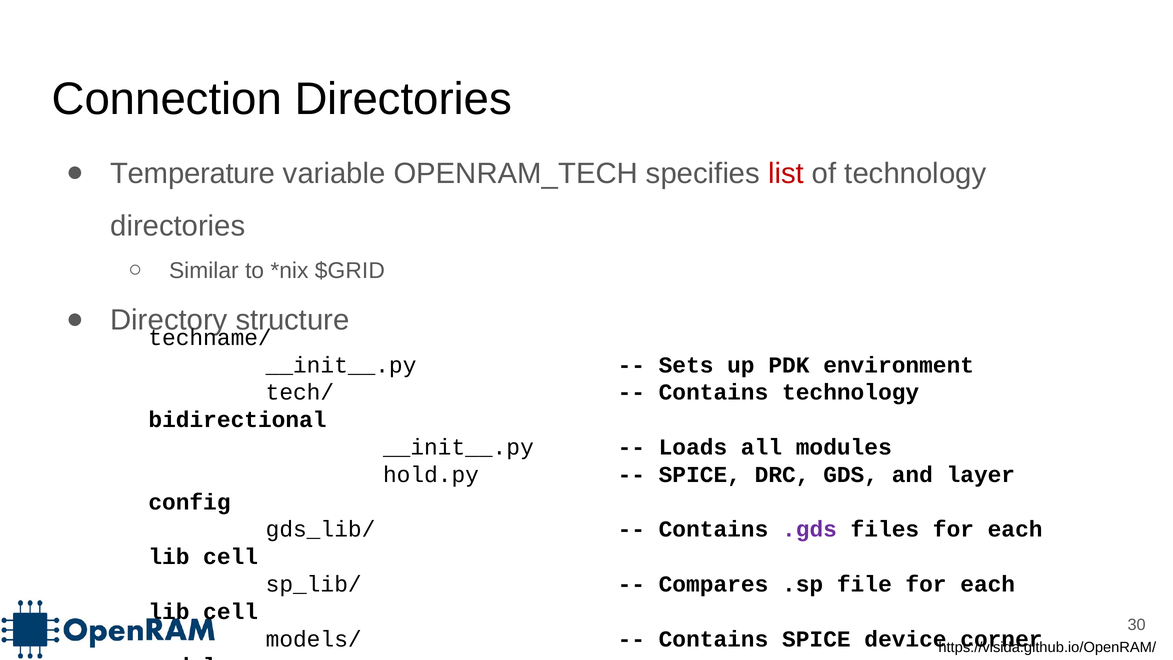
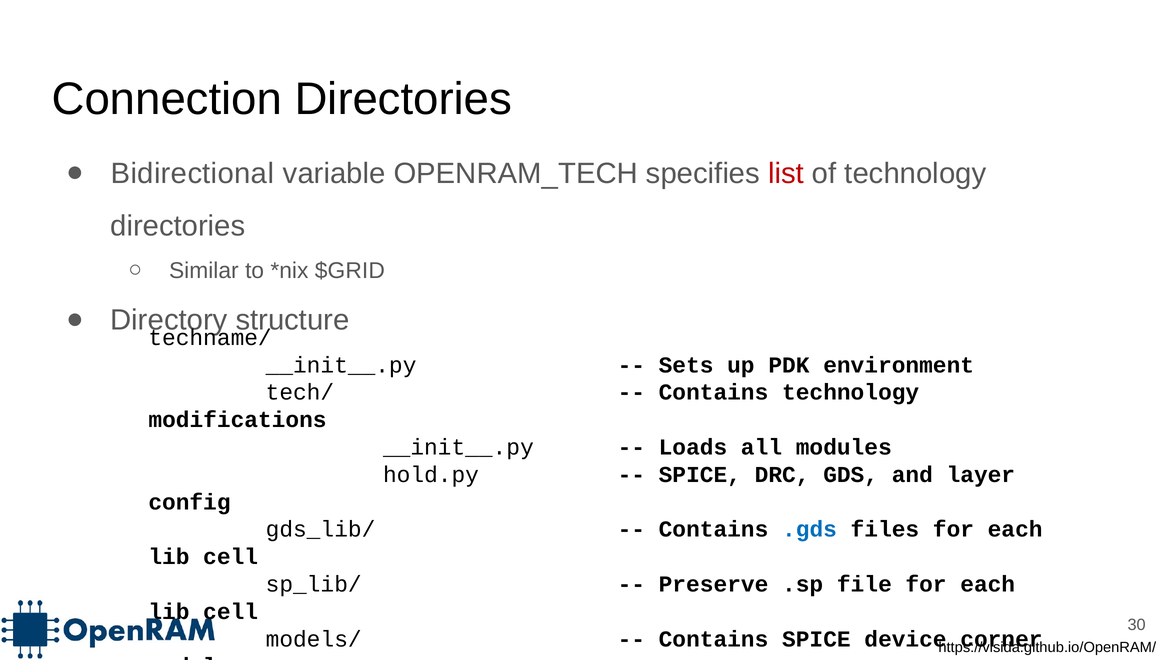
Temperature: Temperature -> Bidirectional (192, 173)
bidirectional: bidirectional -> modifications (237, 420)
.gds colour: purple -> blue (810, 529)
Compares: Compares -> Preserve (714, 584)
